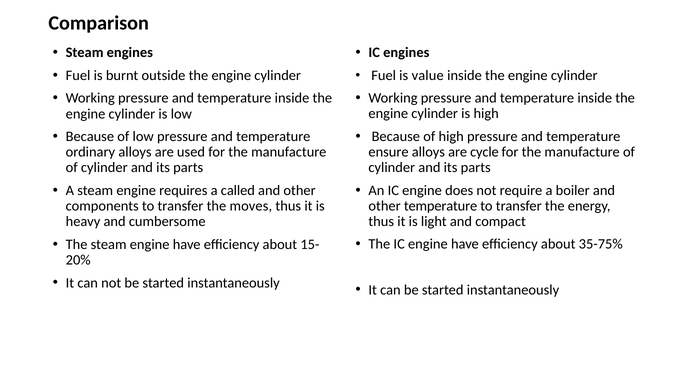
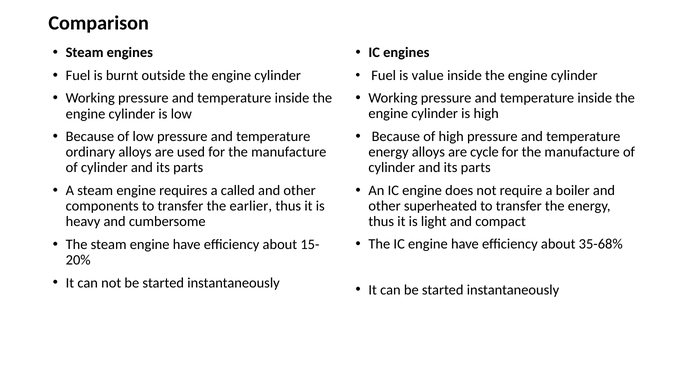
ensure: ensure -> energy (389, 152)
other temperature: temperature -> superheated (441, 206)
moves: moves -> earlier (251, 206)
35-75%: 35-75% -> 35-68% (601, 244)
